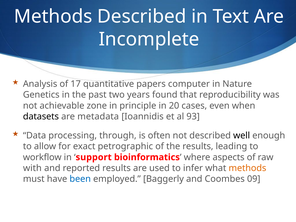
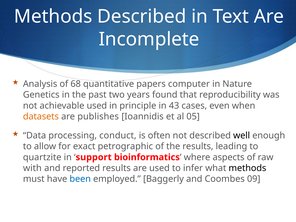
17: 17 -> 68 (76, 84)
achievable zone: zone -> used (97, 106)
20: 20 -> 43 (174, 106)
datasets colour: black -> orange (41, 116)
metadata: metadata -> publishes (98, 116)
93: 93 -> 05 (193, 116)
through: through -> conduct (118, 136)
workflow: workflow -> quartzite (42, 157)
methods colour: orange -> black (247, 168)
